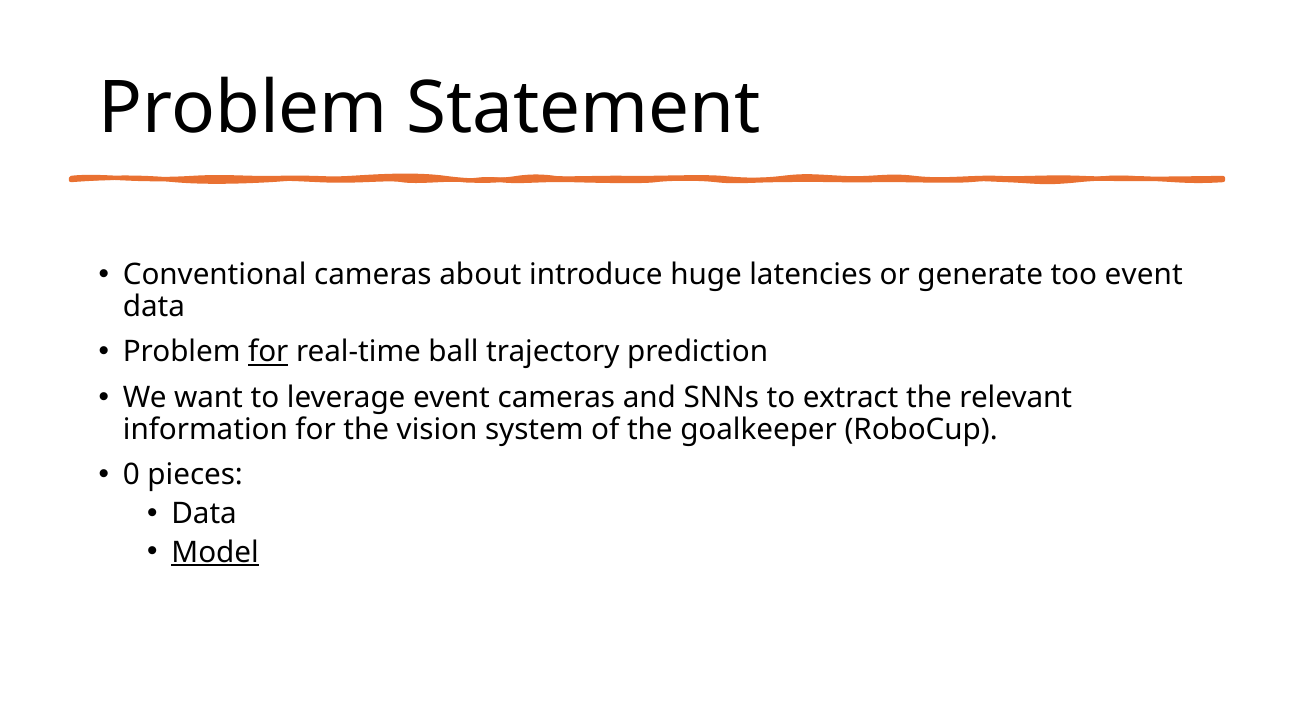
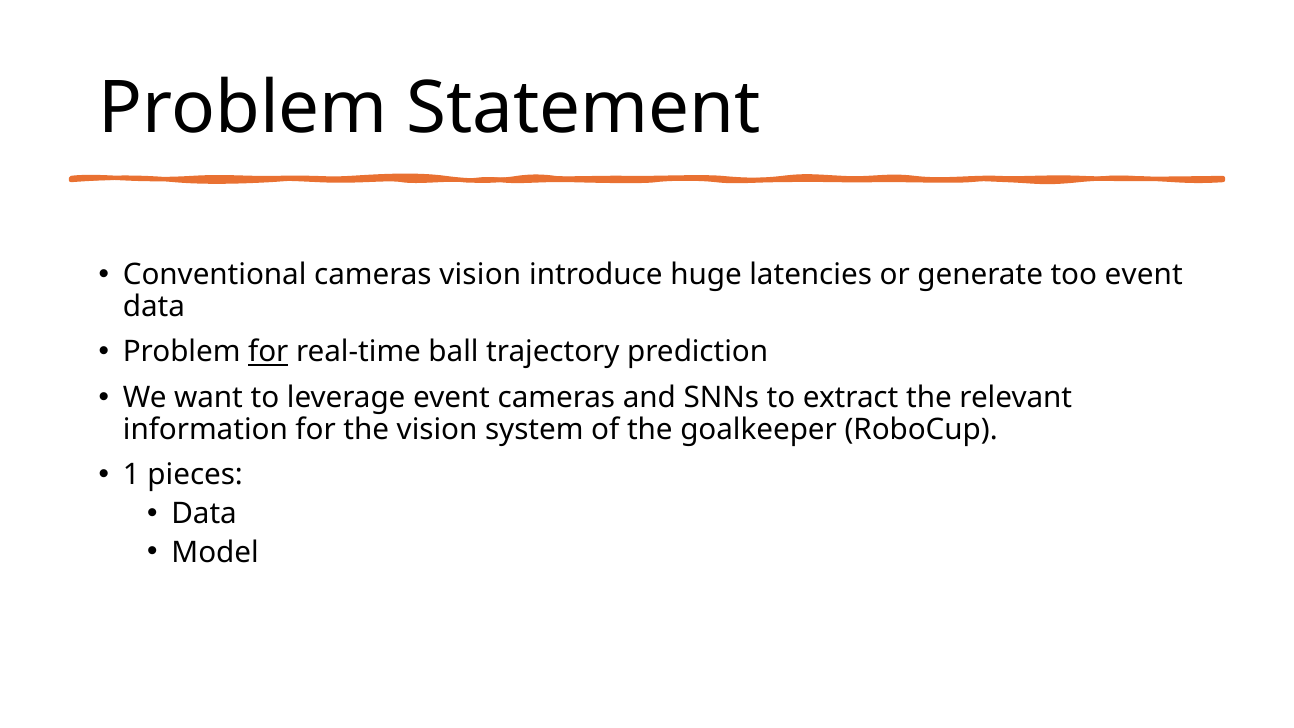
cameras about: about -> vision (480, 274)
0: 0 -> 1 (131, 475)
Model underline: present -> none (215, 552)
